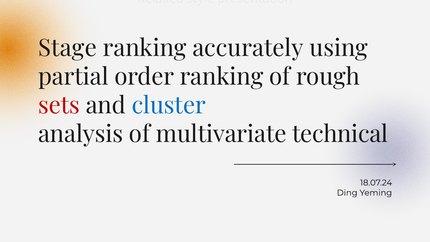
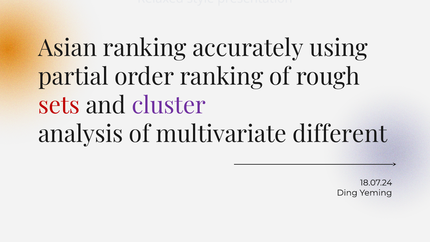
Stage: Stage -> Asian (68, 48)
cluster colour: blue -> purple (169, 106)
technical: technical -> different (340, 134)
